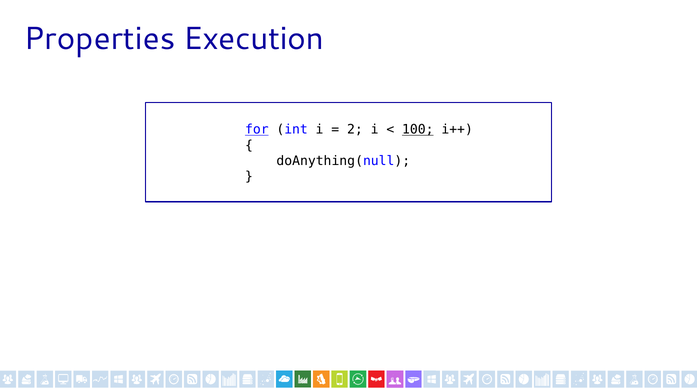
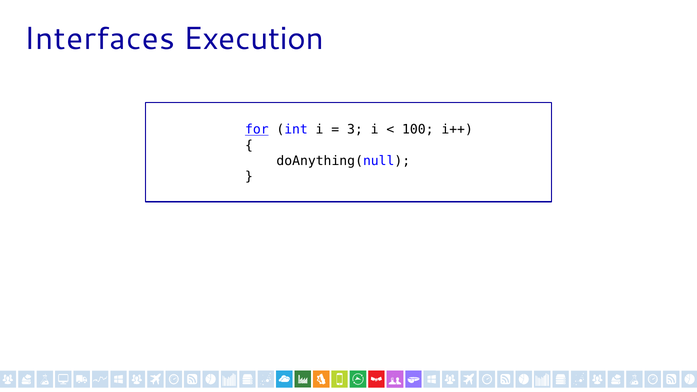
Properties: Properties -> Interfaces (99, 39)
2: 2 -> 3 (355, 130)
100 underline: present -> none (418, 130)
